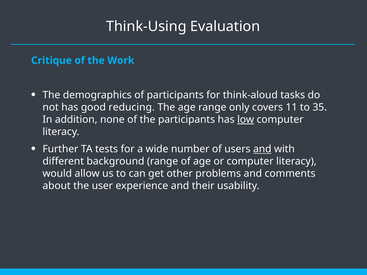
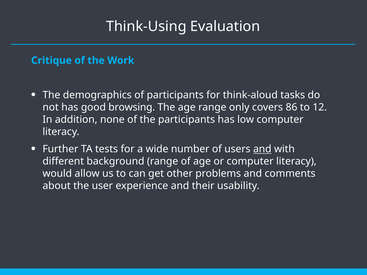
reducing: reducing -> browsing (132, 107)
11: 11 -> 86 (292, 107)
35: 35 -> 12 (320, 107)
low underline: present -> none (246, 120)
